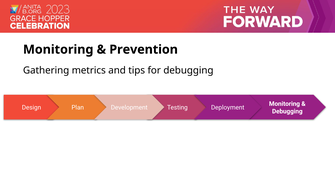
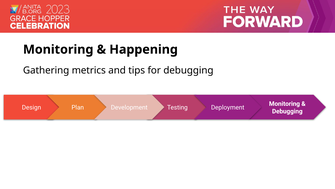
Prevention: Prevention -> Happening (144, 49)
